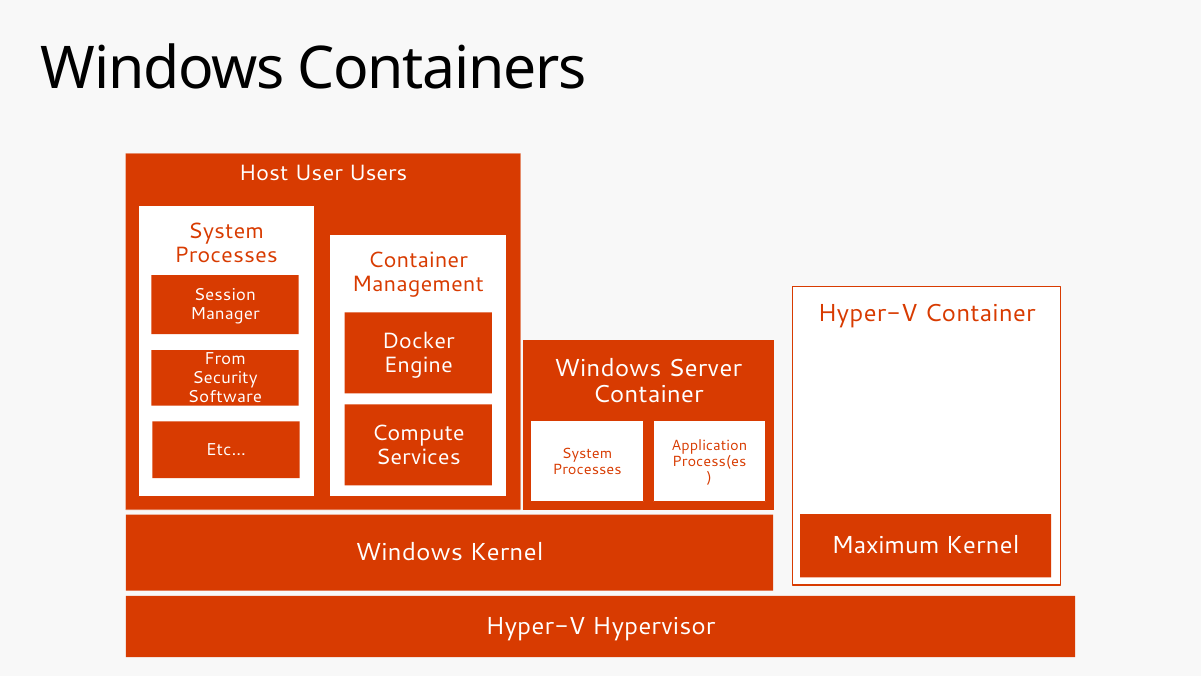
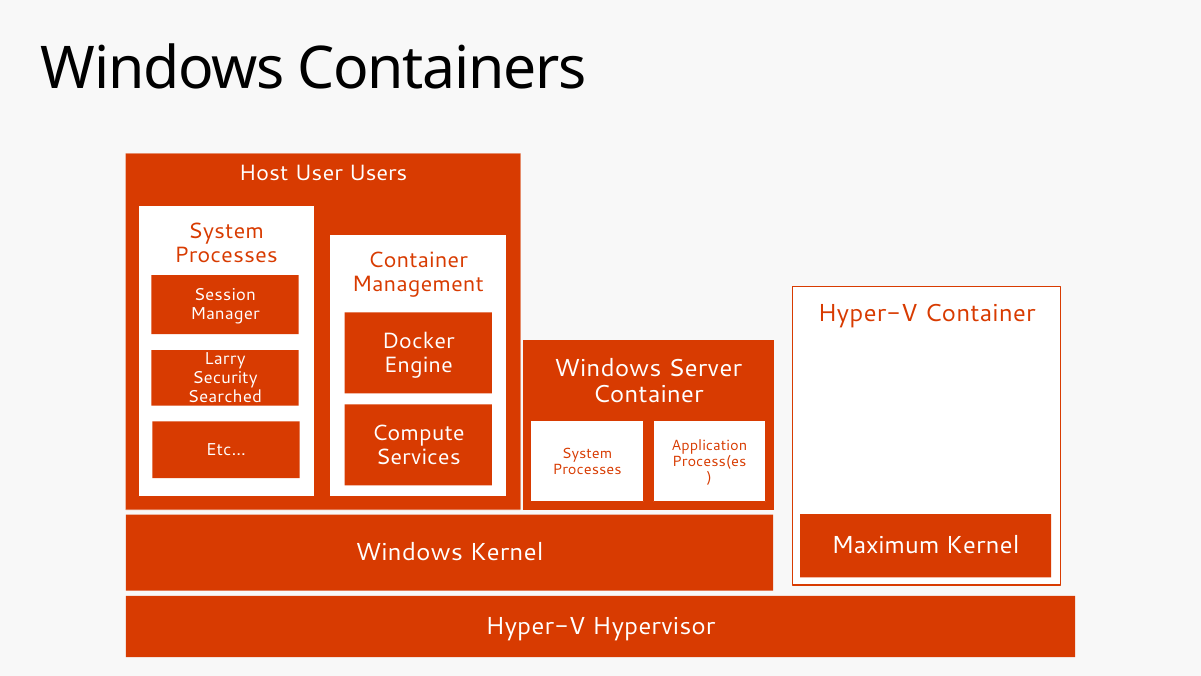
From: From -> Larry (225, 359)
Software: Software -> Searched (225, 396)
